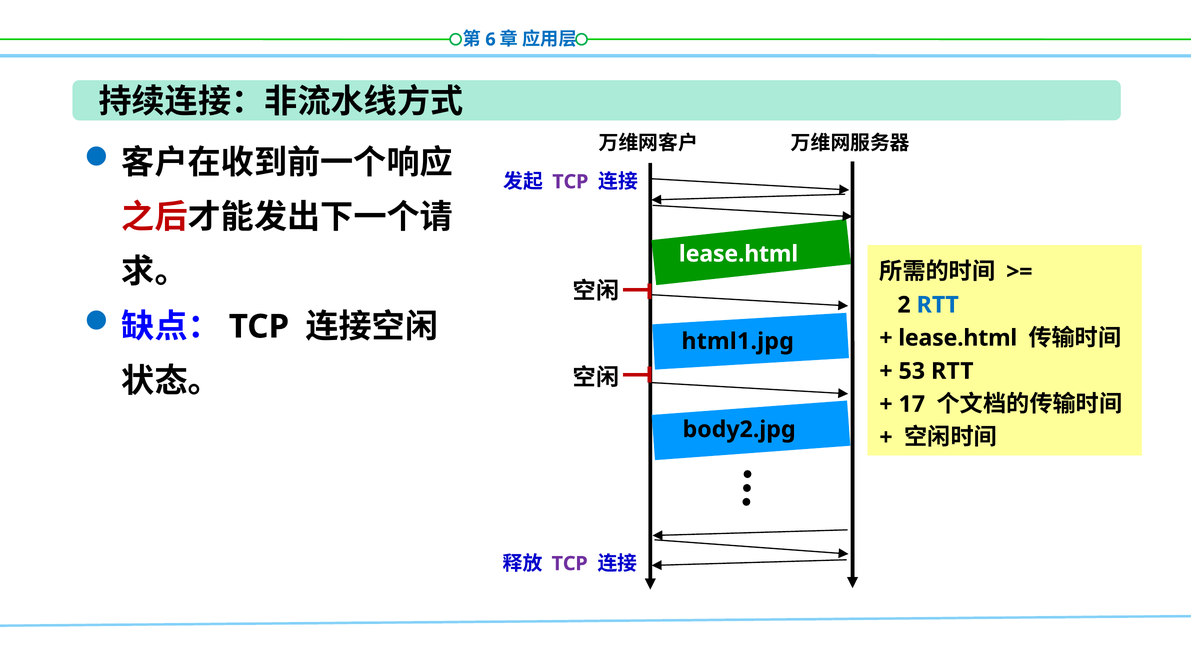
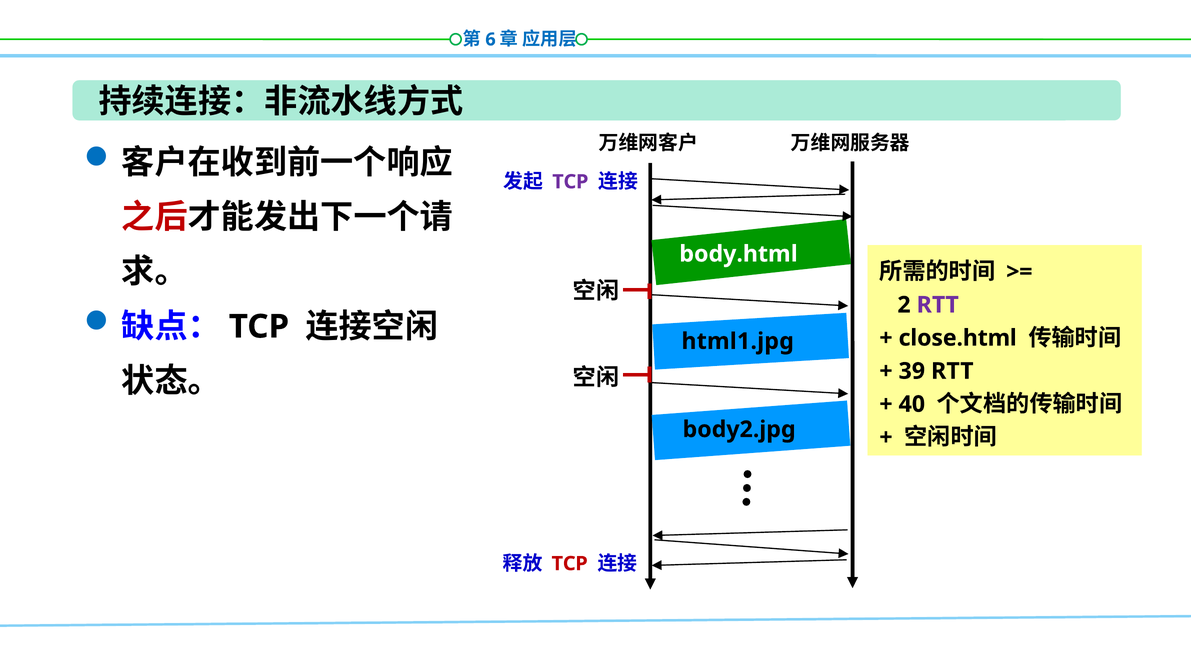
lease.html: lease.html -> body.html (738, 254)
RTT colour: blue -> purple (938, 305)
lease.html: lease.html -> close.html (958, 338)
53: 53 -> 39 (912, 371)
17: 17 -> 40 (912, 404)
TCP colour: purple -> red (570, 564)
